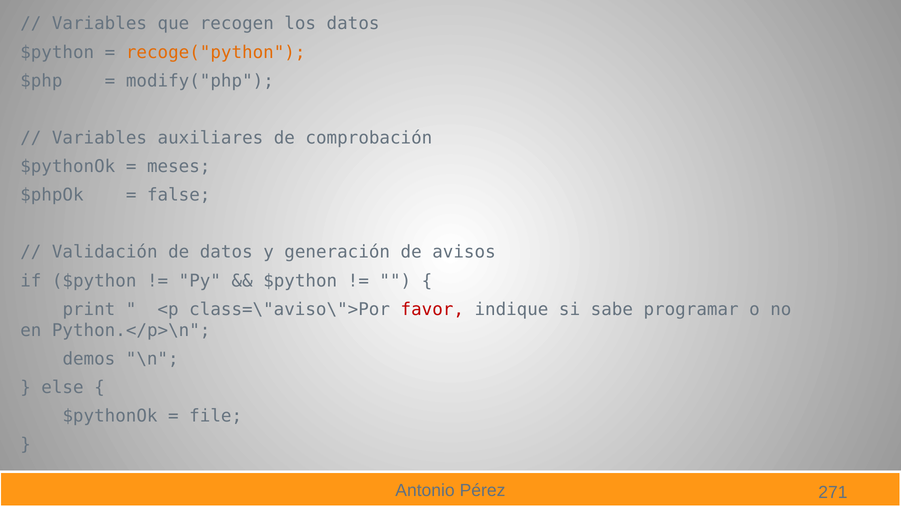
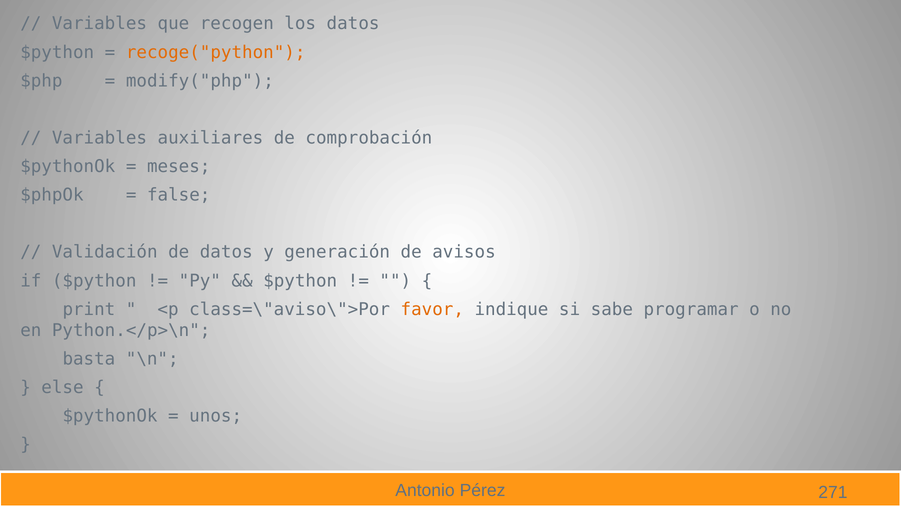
favor colour: red -> orange (432, 309)
demos: demos -> basta (89, 359)
file: file -> unos (216, 416)
